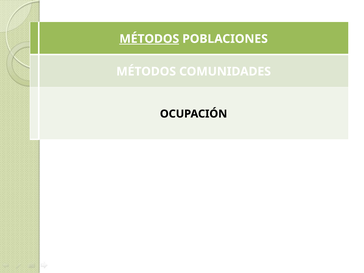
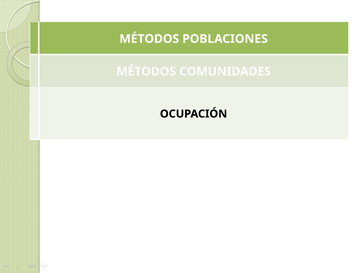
MÉTODOS underline: present -> none (149, 39)
